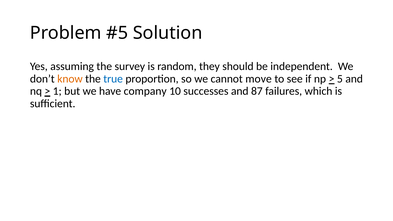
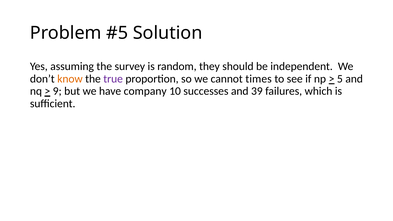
true colour: blue -> purple (113, 79)
move: move -> times (259, 79)
1: 1 -> 9 (57, 91)
87: 87 -> 39 (257, 91)
